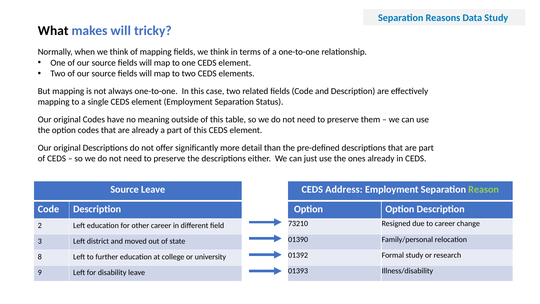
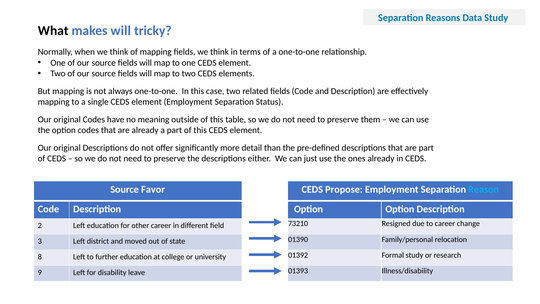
Source Leave: Leave -> Favor (153, 189)
Address: Address -> Propose (344, 189)
Reason colour: light green -> light blue (484, 189)
